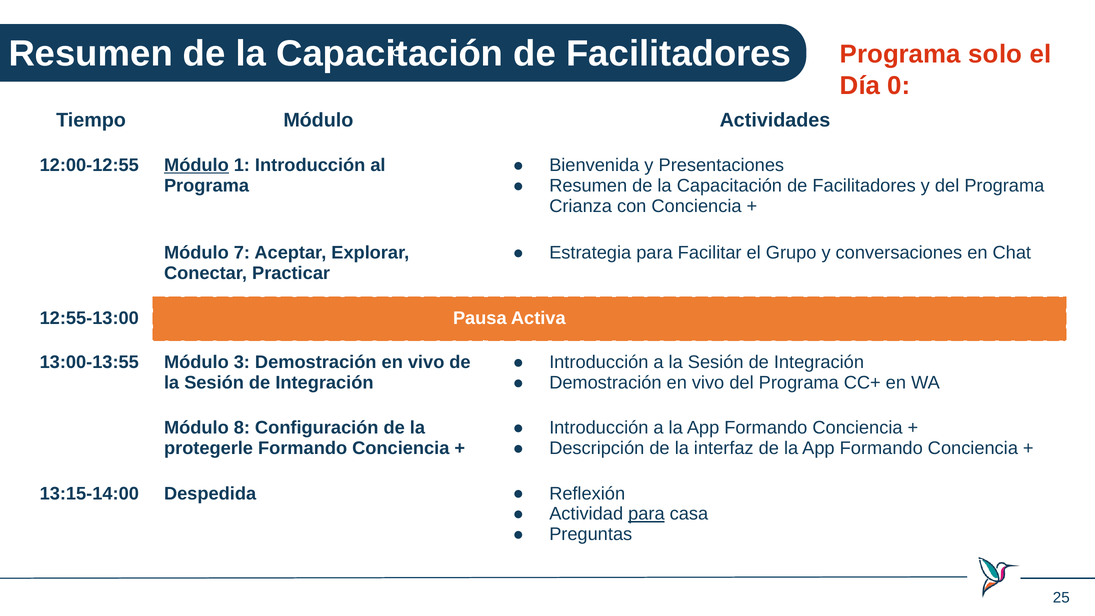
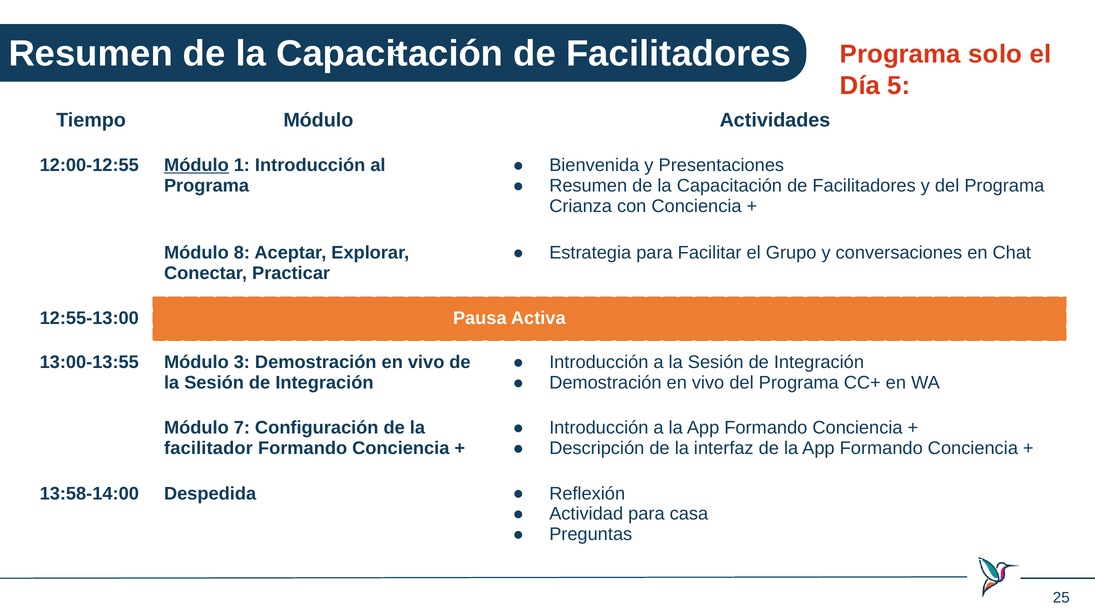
0: 0 -> 5 (899, 85)
7: 7 -> 8 (242, 253)
8: 8 -> 7 (242, 428)
protegerle: protegerle -> facilitador (208, 448)
13:15-14:00: 13:15-14:00 -> 13:58-14:00 (89, 493)
para underline: present -> none (646, 514)
